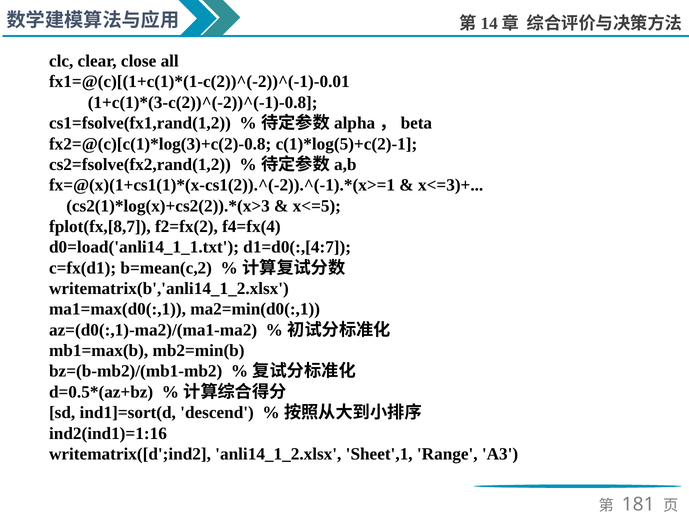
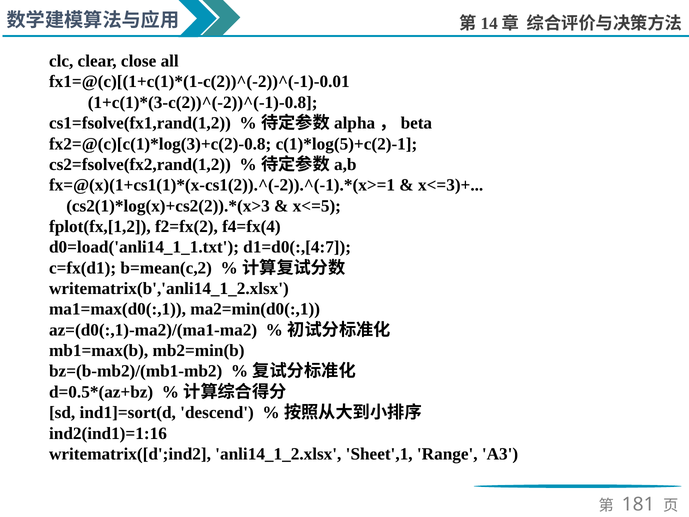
fplot(fx,[8,7: fplot(fx,[8,7 -> fplot(fx,[1,2 (100, 226)
